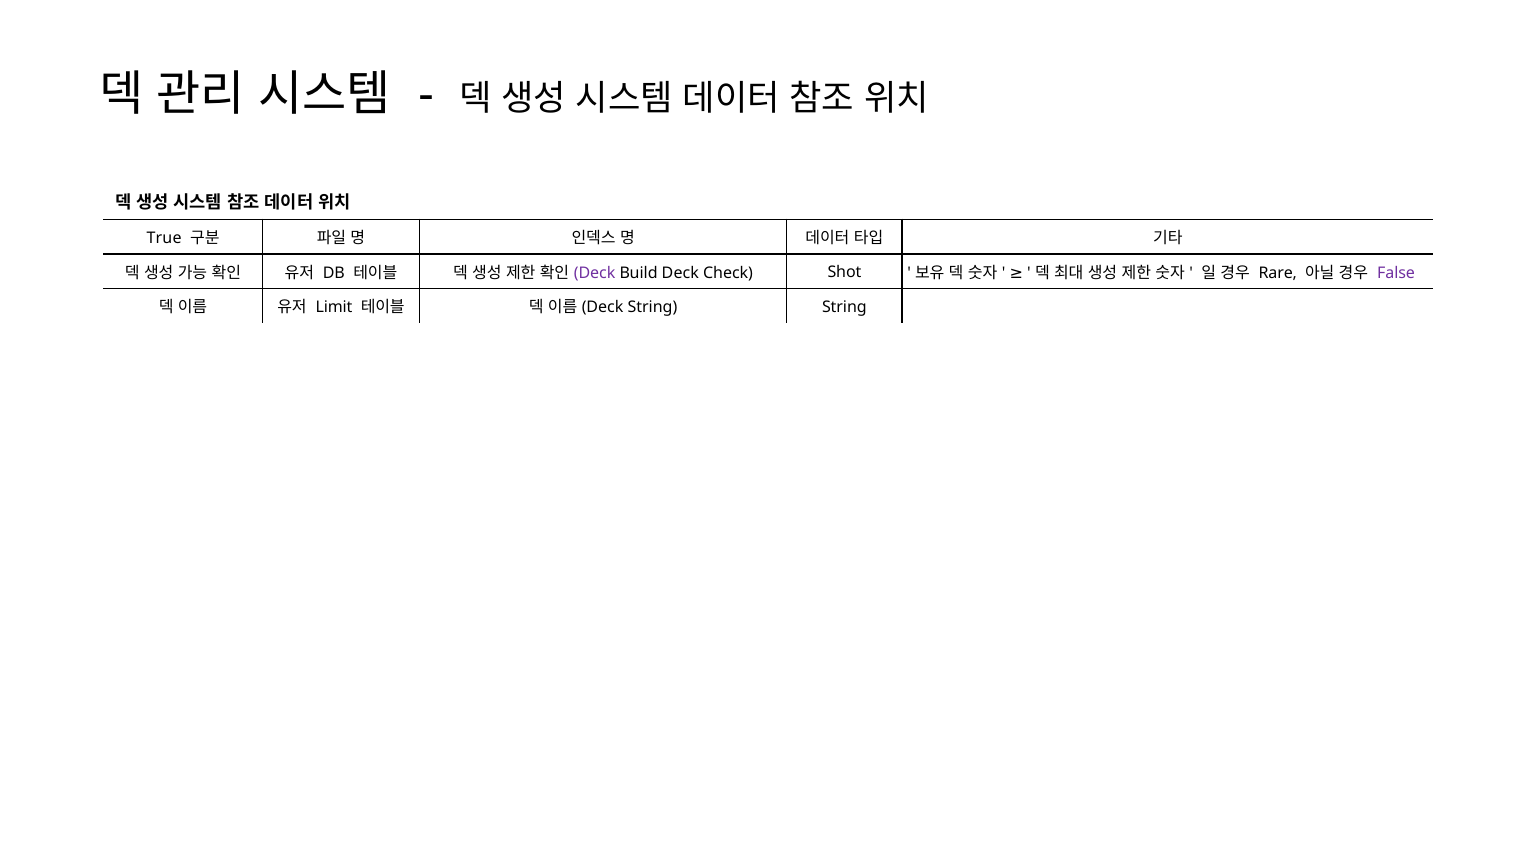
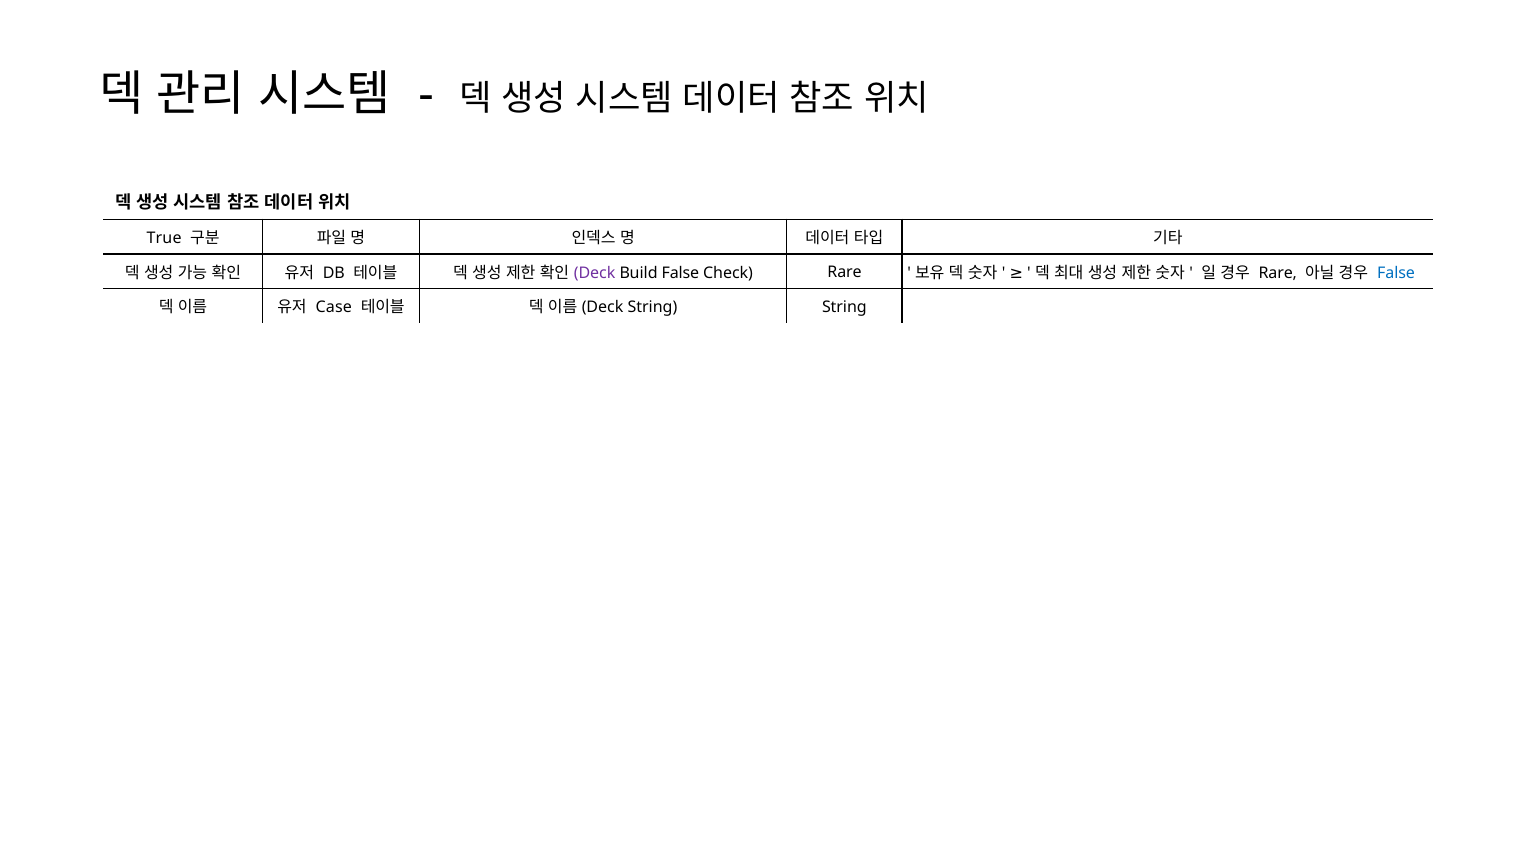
False colour: purple -> blue (1396, 273)
Build Deck: Deck -> False (680, 273)
Check Shot: Shot -> Rare (845, 272)
Limit: Limit -> Case (334, 307)
